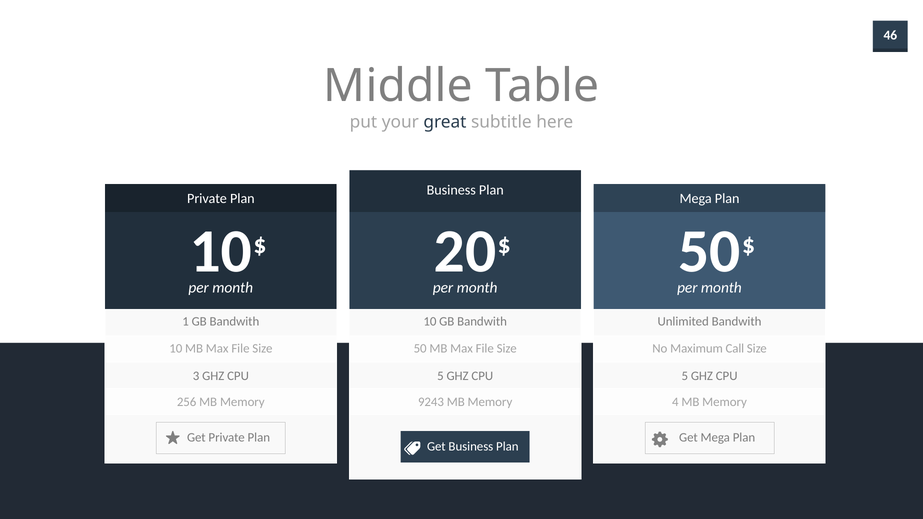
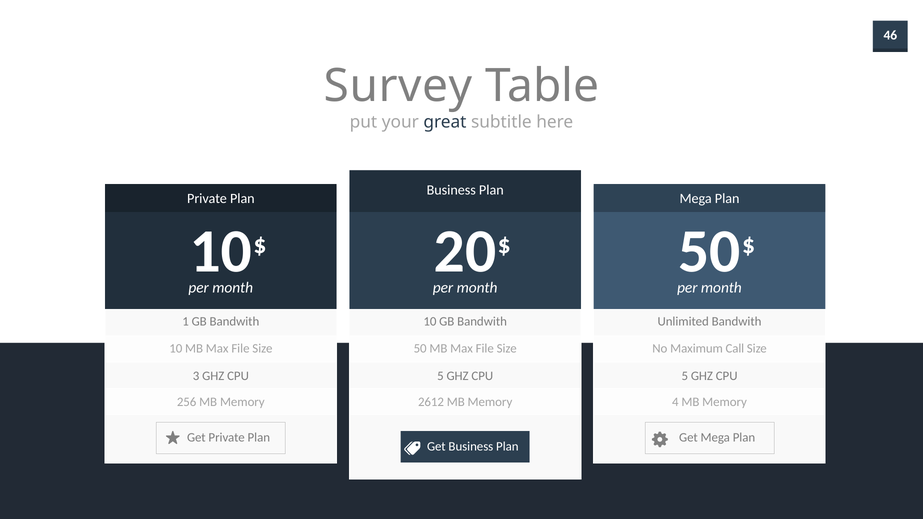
Middle: Middle -> Survey (398, 86)
9243: 9243 -> 2612 (431, 402)
